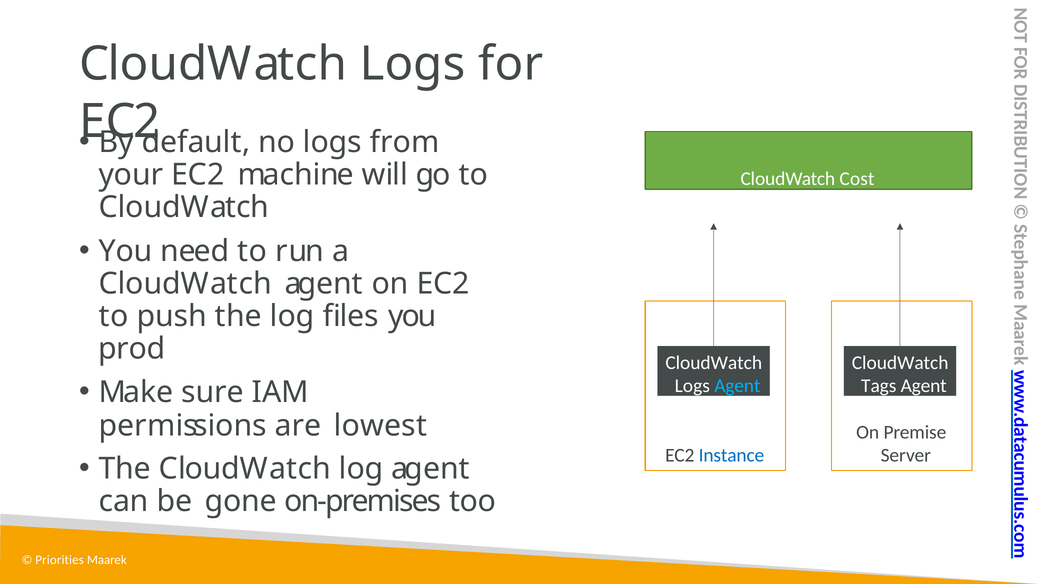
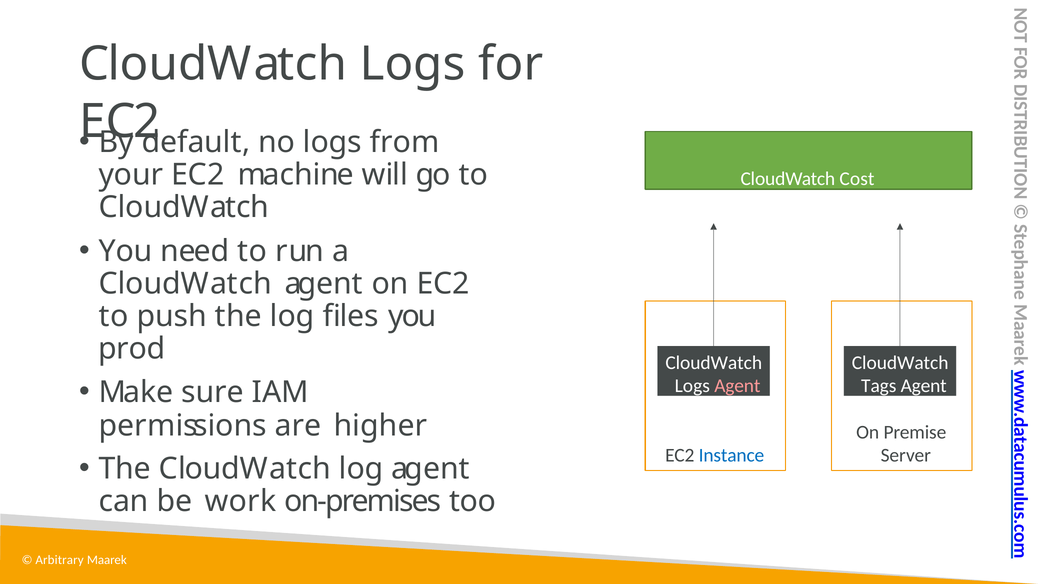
Agent colour: light blue -> pink (737, 385)
lowest: lowest -> higher (380, 426)
gone: gone -> work (240, 501)
Priorities: Priorities -> Arbitrary (60, 560)
